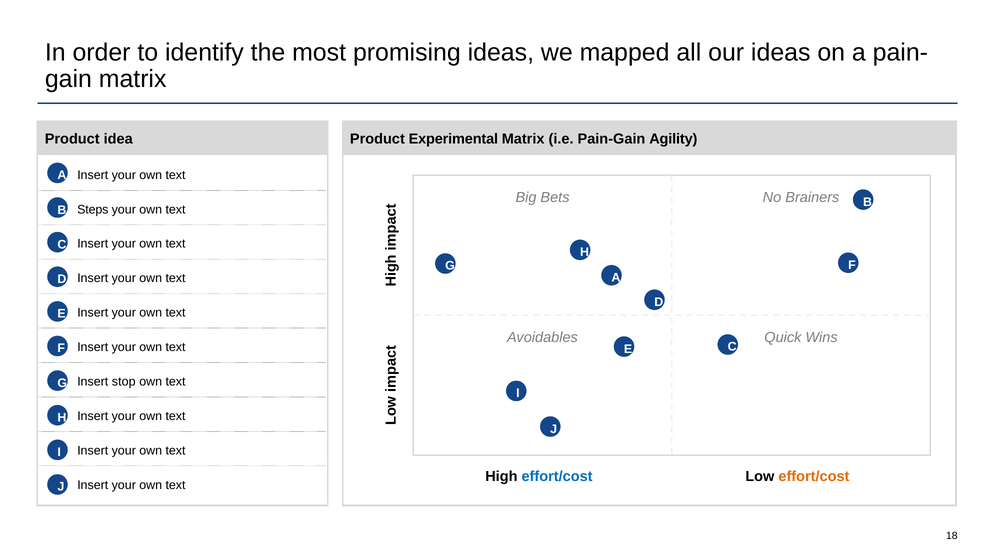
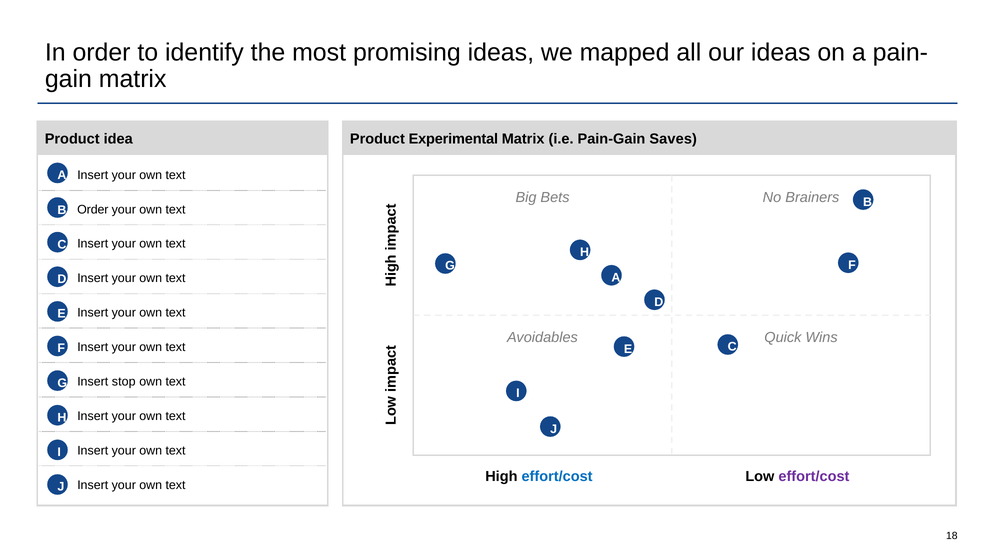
Agility: Agility -> Saves (673, 139)
Steps: Steps -> Order (93, 209)
effort/cost colour: orange -> purple (814, 476)
